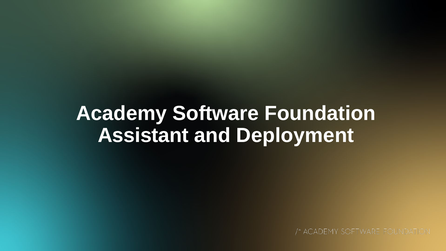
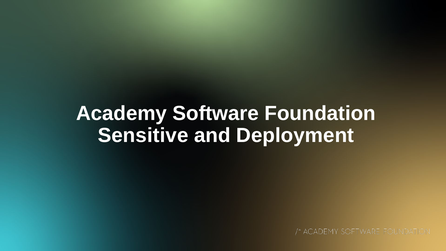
Assistant: Assistant -> Sensitive (143, 135)
